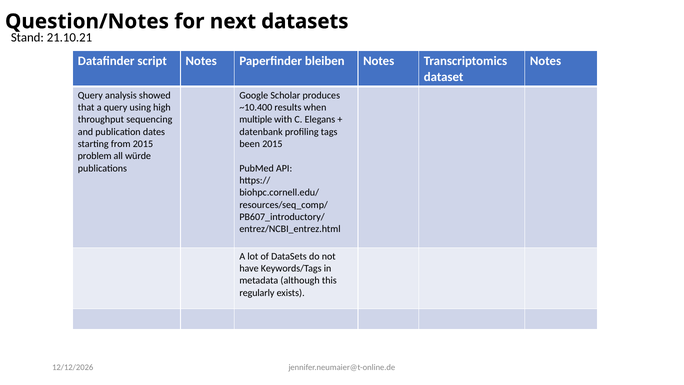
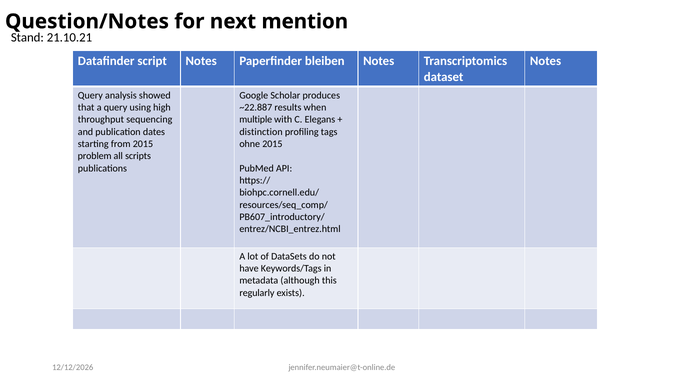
next datasets: datasets -> mention (305, 21)
~10.400: ~10.400 -> ~22.887 (256, 107)
datenbank: datenbank -> distinction (261, 132)
been: been -> ohne (250, 144)
würde: würde -> scripts (138, 156)
